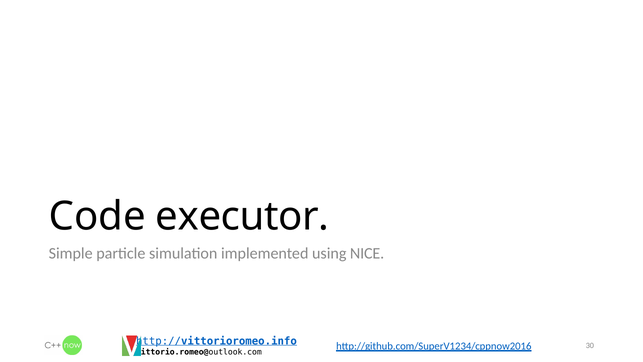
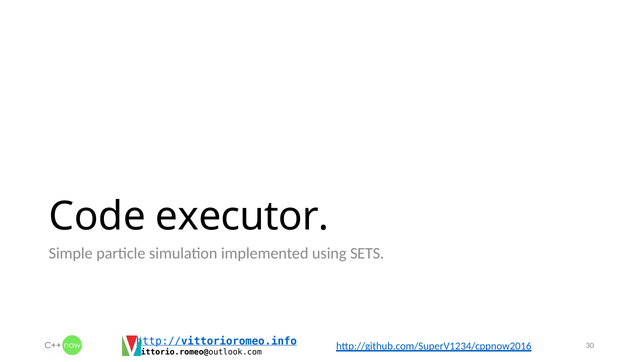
NICE: NICE -> SETS (367, 253)
